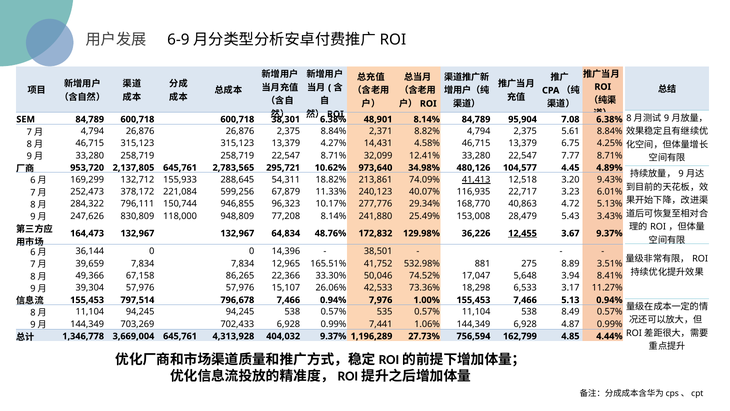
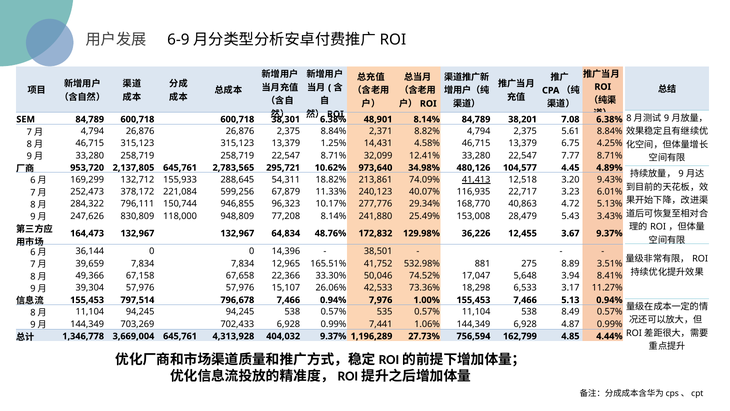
95,904: 95,904 -> 38,201 (523, 119)
4.27%: 4.27% -> 1.25% (334, 143)
12,455 underline: present -> none (523, 233)
86,265: 86,265 -> 67,658 (240, 275)
